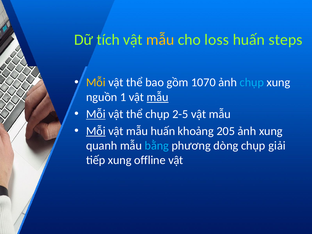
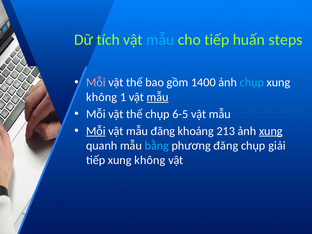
mẫu colour: yellow -> light blue (160, 40)
cho loss: loss -> tiếp (217, 40)
Mỗi colour: yellow -> pink (96, 82)
1070: 1070 -> 1400 (203, 82)
nguồn: nguồn -> không (102, 97)
Mỗi underline: present -> none (96, 114)
2-5: 2-5 -> 6-5 (180, 114)
mẫu huấn: huấn -> đăng (163, 131)
205: 205 -> 213 (226, 131)
xung underline: none -> present (271, 131)
phương dòng: dòng -> đăng (226, 146)
tiếp xung offline: offline -> không (150, 160)
